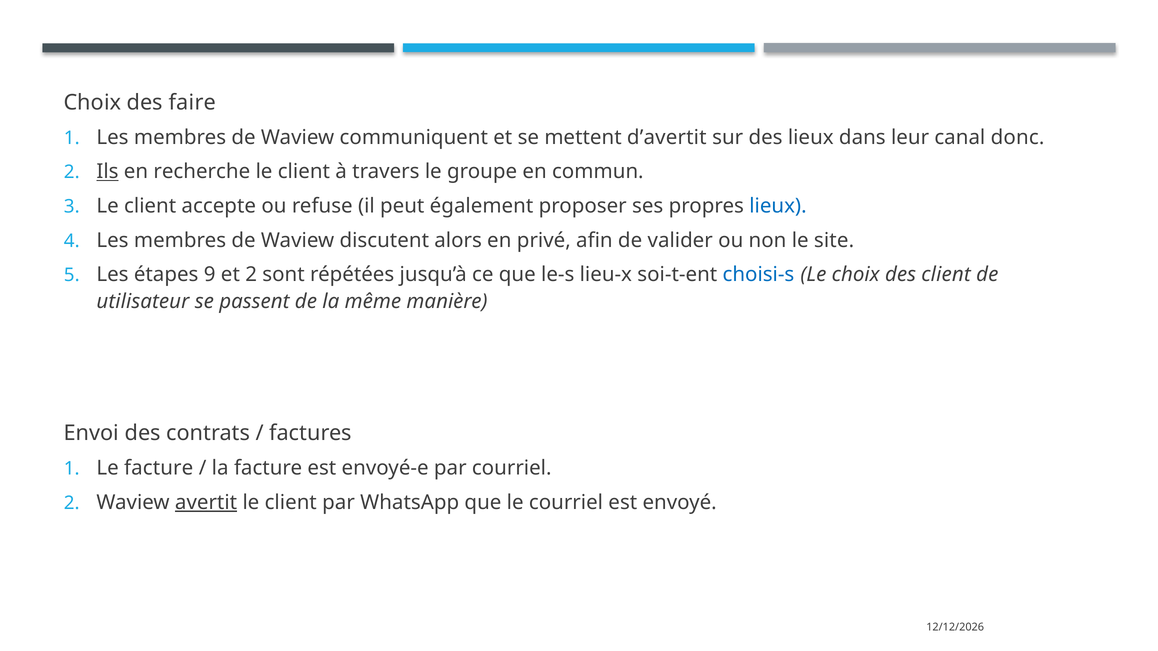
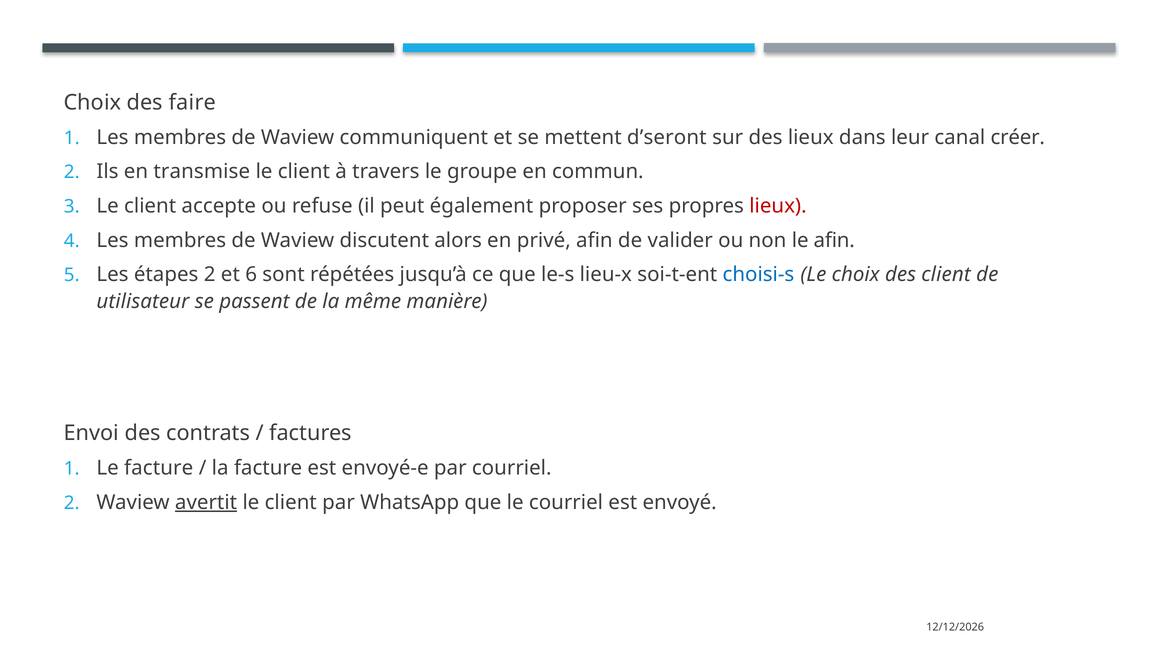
d’avertit: d’avertit -> d’seront (667, 137)
donc: donc -> créer (1018, 137)
Ils underline: present -> none (107, 172)
recherche: recherche -> transmise (202, 172)
lieux colour: blue -> red (778, 206)
le site: site -> afin (834, 240)
étapes 9: 9 -> 2 (210, 275)
et 2: 2 -> 6 (251, 275)
